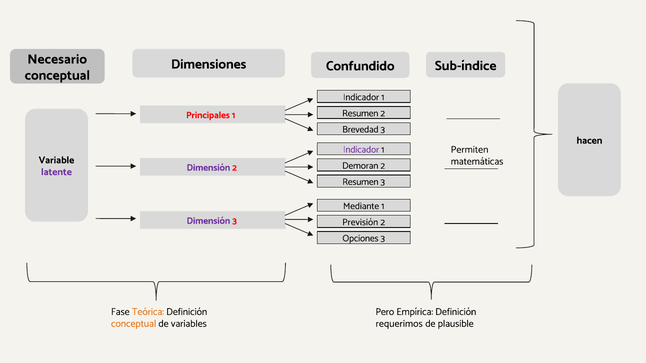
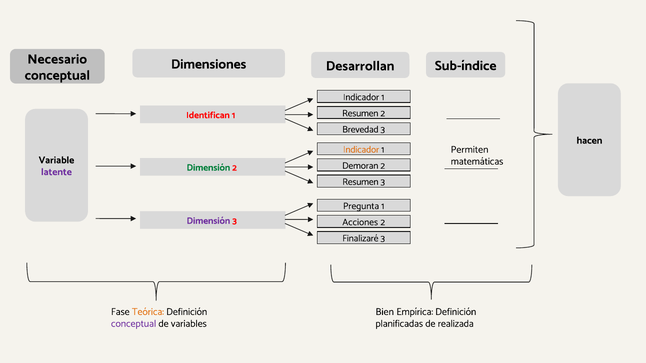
Confundido: Confundido -> Desarrollan (360, 66)
Principales: Principales -> Identifican (208, 115)
Indicador colour: purple -> orange (361, 150)
Dimensión colour: purple -> green (208, 168)
Mediante: Mediante -> Pregunta (361, 206)
Previsión: Previsión -> Acciones (360, 222)
Opciones: Opciones -> Finalizaré (360, 238)
Pero: Pero -> Bien (385, 312)
conceptual colour: orange -> purple (134, 324)
requerimos: requerimos -> planificadas (399, 324)
plausible: plausible -> realizada (456, 324)
